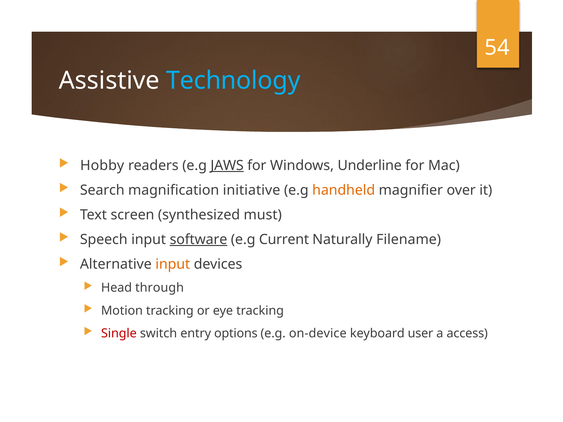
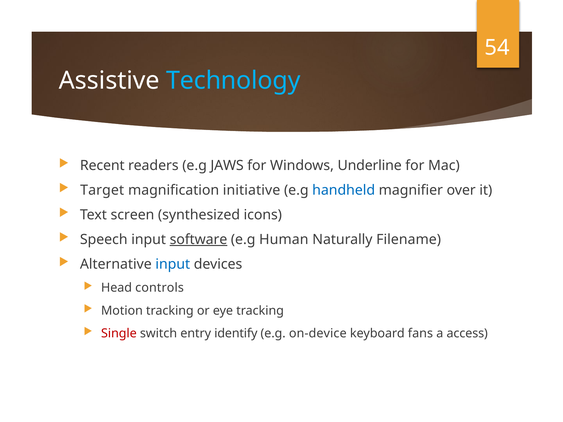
Hobby: Hobby -> Recent (102, 165)
JAWS underline: present -> none (227, 165)
Search: Search -> Target (102, 190)
handheld colour: orange -> blue (344, 190)
must: must -> icons (263, 215)
Current: Current -> Human (284, 240)
input colour: orange -> blue (173, 264)
through: through -> controls (160, 288)
options: options -> identify (236, 334)
user: user -> fans (420, 334)
